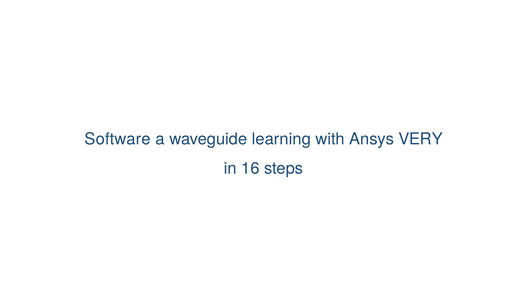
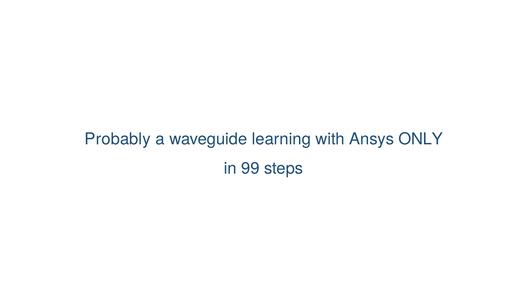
Software: Software -> Probably (118, 139)
VERY: VERY -> ONLY (421, 139)
16: 16 -> 99 (250, 169)
